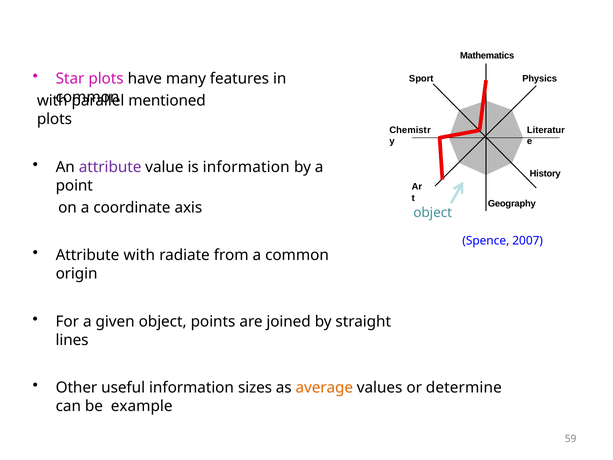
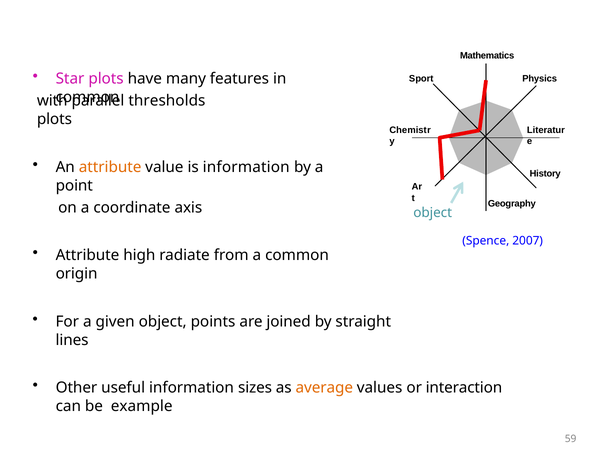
mentioned: mentioned -> thresholds (167, 101)
attribute colour: purple -> orange (110, 167)
Attribute with: with -> high (139, 255)
determine: determine -> interaction (464, 388)
